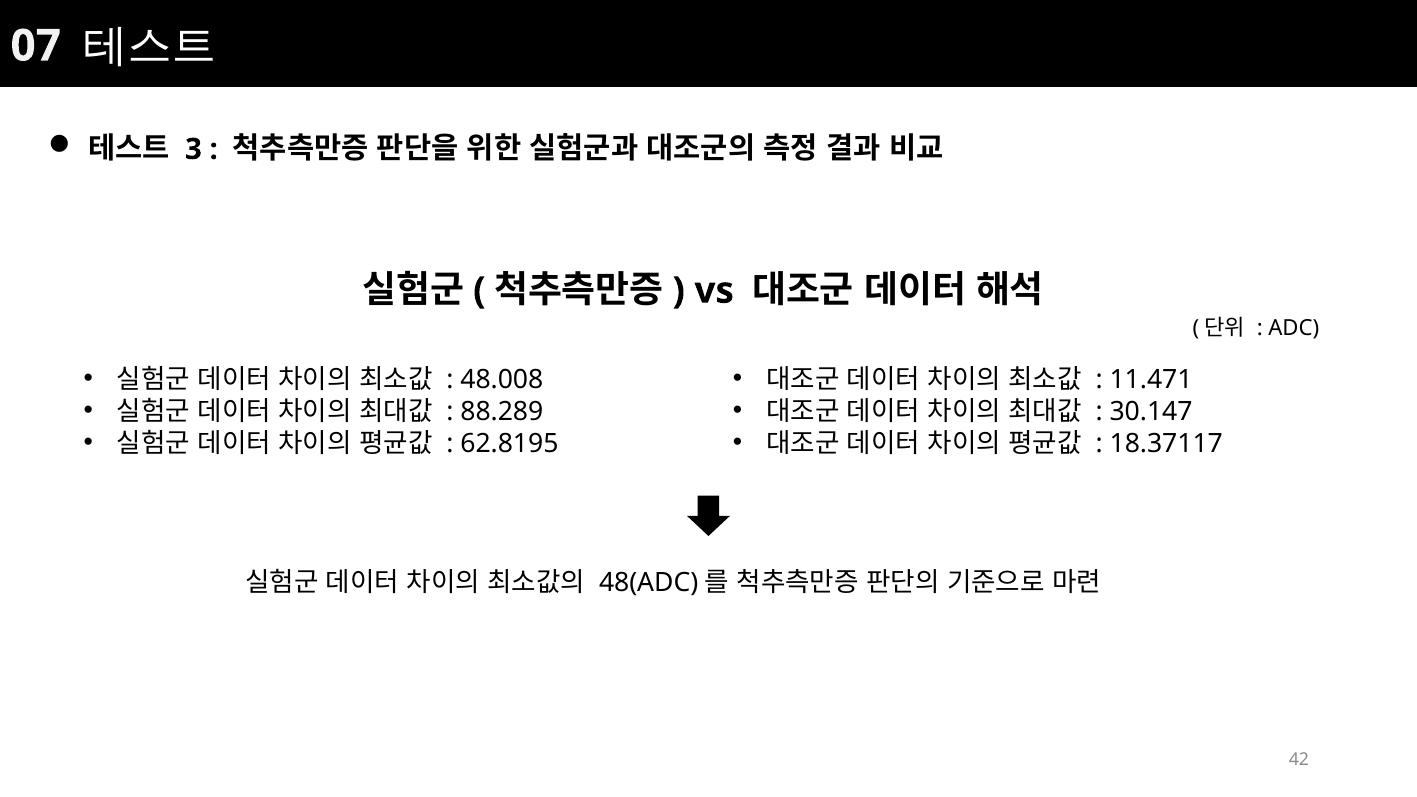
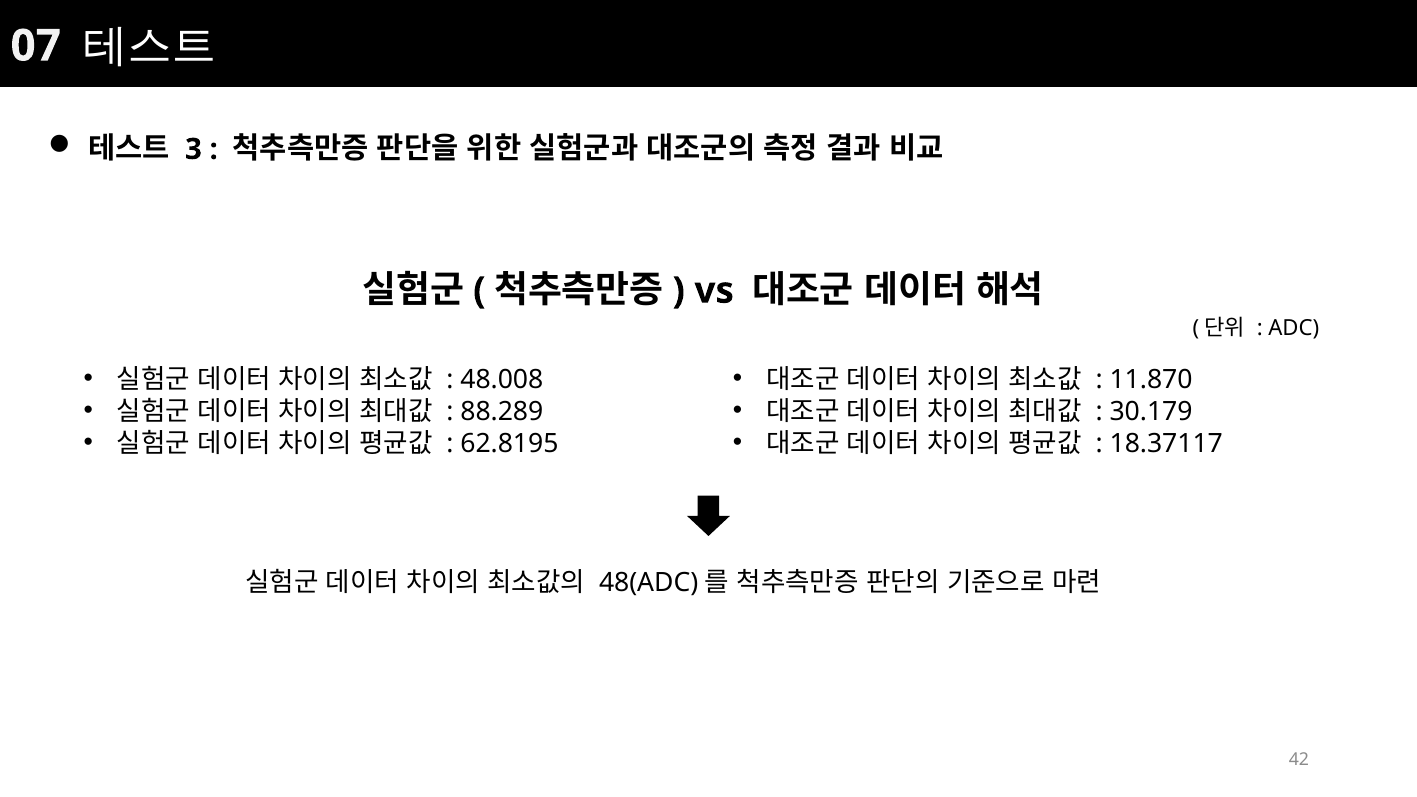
11.471: 11.471 -> 11.870 (1151, 380)
30.147: 30.147 -> 30.179 (1151, 411)
